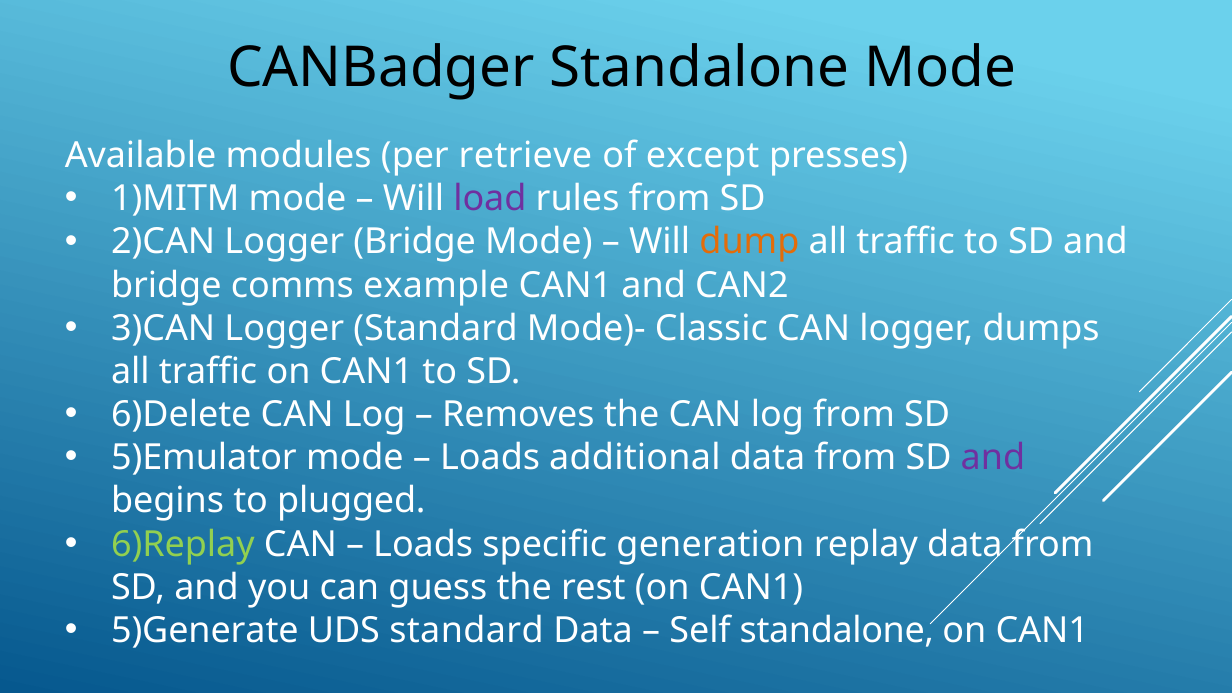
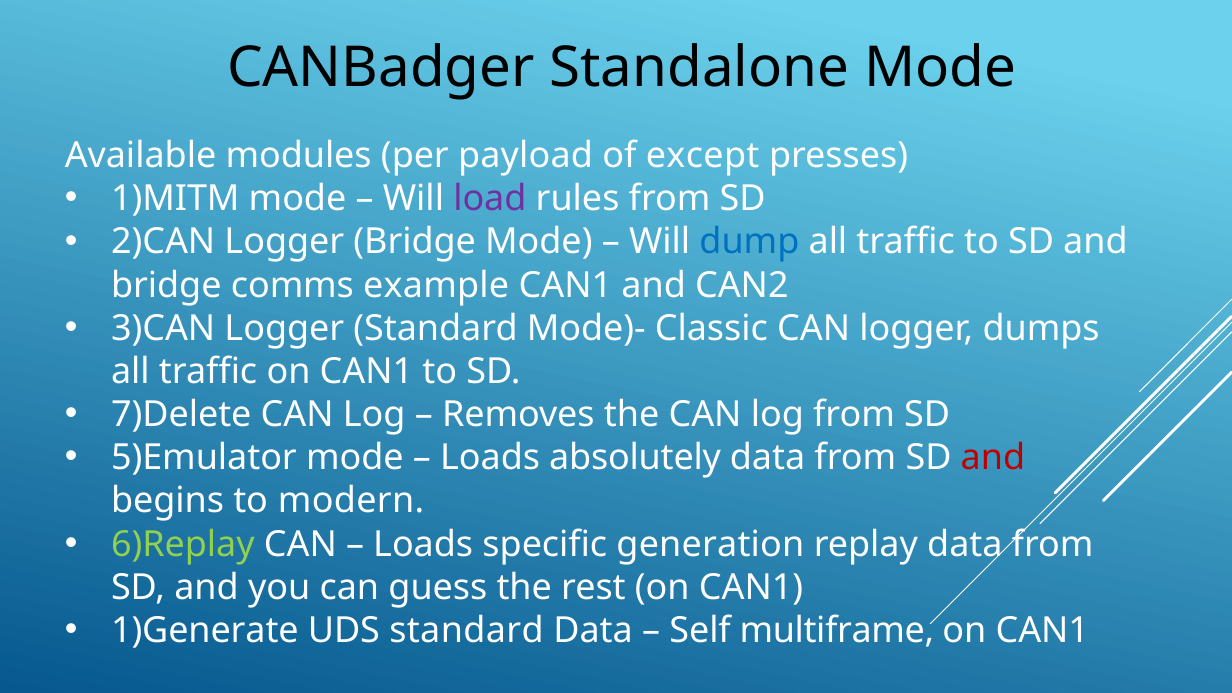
retrieve: retrieve -> payload (526, 156)
dump colour: orange -> blue (749, 242)
6)Delete: 6)Delete -> 7)Delete (181, 415)
additional: additional -> absolutely (635, 458)
and colour: purple -> red (993, 458)
plugged: plugged -> modern (351, 501)
5)Generate: 5)Generate -> 1)Generate (205, 630)
Self standalone: standalone -> multiframe (837, 630)
